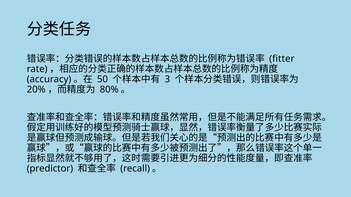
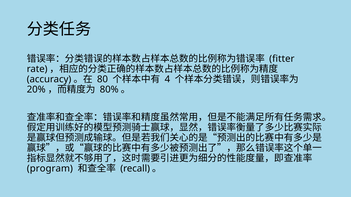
50: 50 -> 80 (102, 79)
3: 3 -> 4 (167, 79)
predictor: predictor -> program (50, 169)
